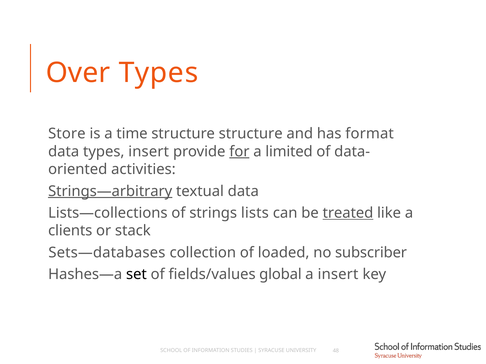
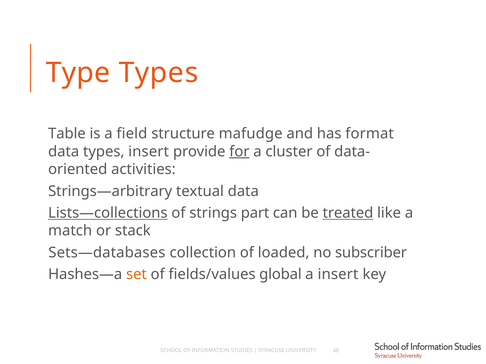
Over: Over -> Type (78, 73)
Store: Store -> Table (67, 134)
time: time -> field (132, 134)
structure structure: structure -> mafudge (251, 134)
limited: limited -> cluster (289, 152)
Strings—arbitrary underline: present -> none (110, 191)
Lists—collections underline: none -> present (108, 213)
lists: lists -> part (255, 213)
clients: clients -> match (70, 231)
set colour: black -> orange (136, 275)
